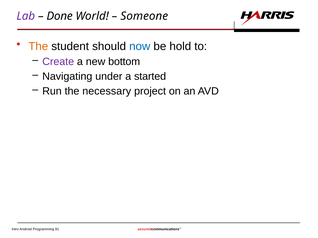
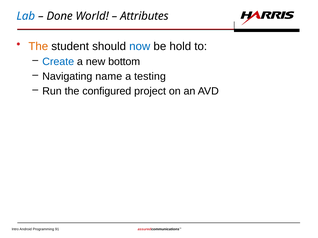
Lab colour: purple -> blue (26, 16)
Someone: Someone -> Attributes (144, 16)
Create colour: purple -> blue (58, 62)
under: under -> name (109, 77)
started: started -> testing (150, 77)
necessary: necessary -> configured (107, 91)
